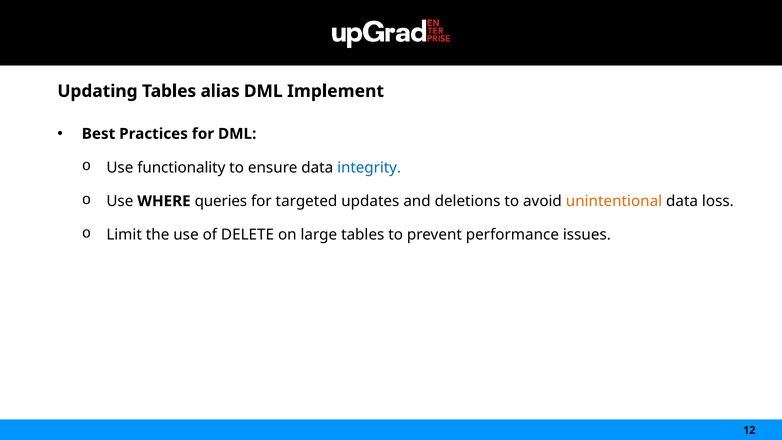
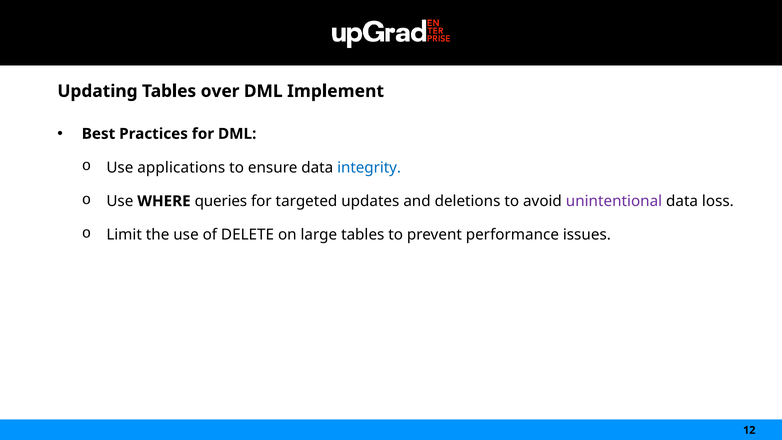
alias: alias -> over (220, 91)
functionality: functionality -> applications (181, 167)
unintentional colour: orange -> purple (614, 201)
